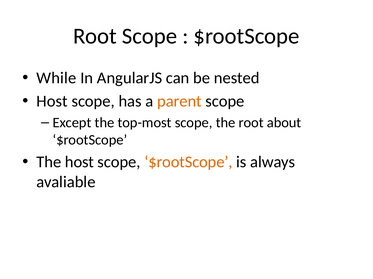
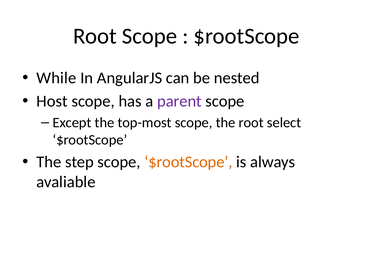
parent colour: orange -> purple (179, 101)
about: about -> select (284, 123)
The host: host -> step (79, 162)
